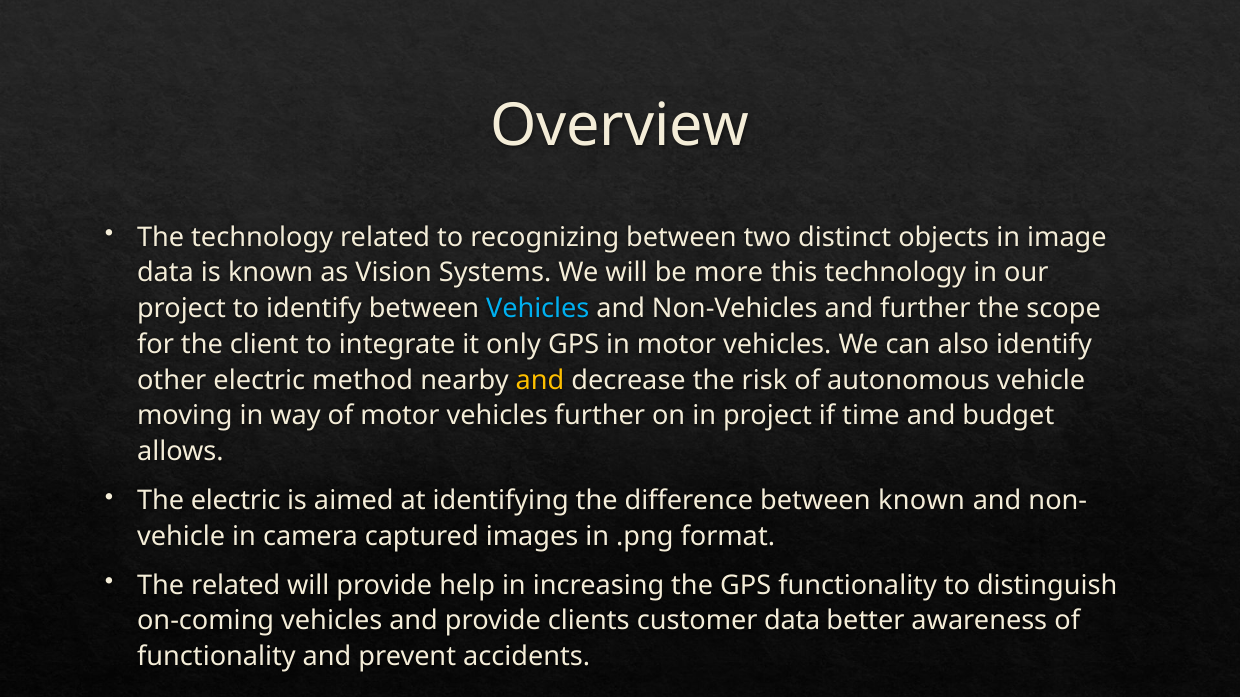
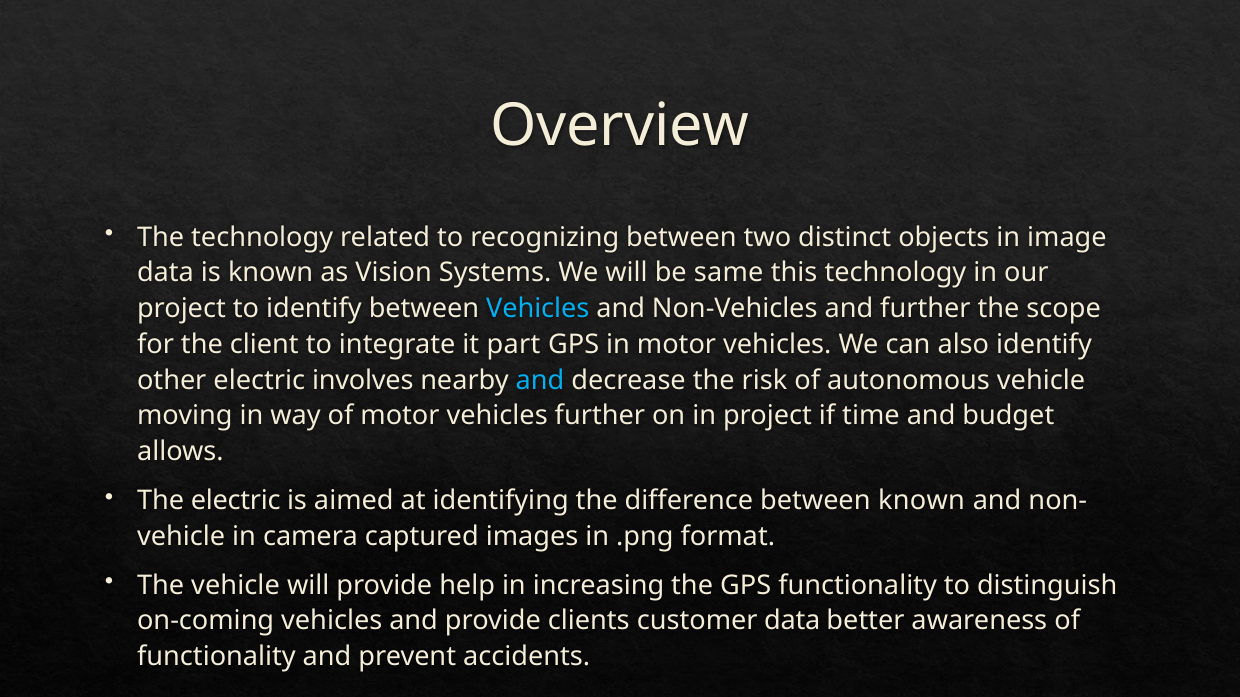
more: more -> same (729, 273)
only: only -> part (514, 345)
method: method -> involves (363, 380)
and colour: yellow -> light blue (540, 380)
The related: related -> vehicle (236, 586)
